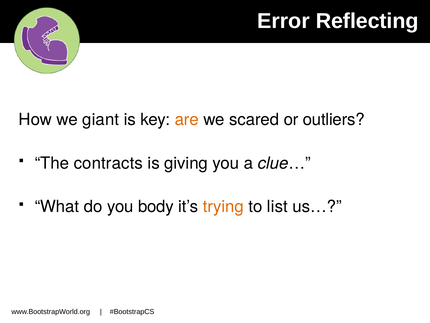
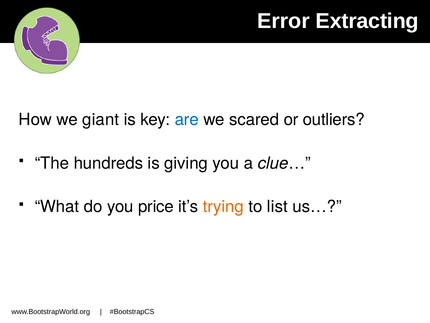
Reflecting: Reflecting -> Extracting (367, 21)
are colour: orange -> blue (187, 119)
contracts: contracts -> hundreds (108, 163)
body: body -> price (156, 206)
